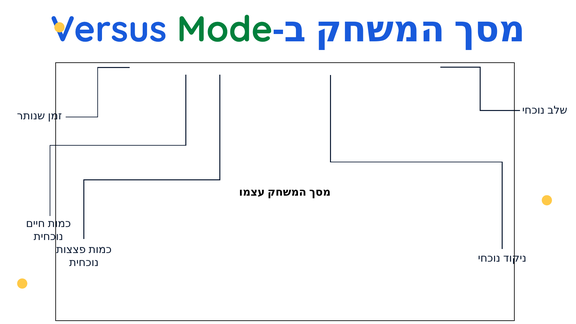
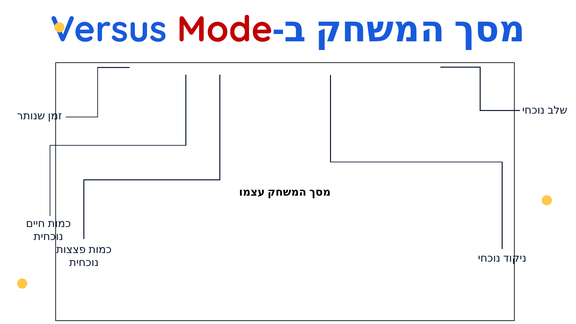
Mode colour: green -> red (225, 30)
